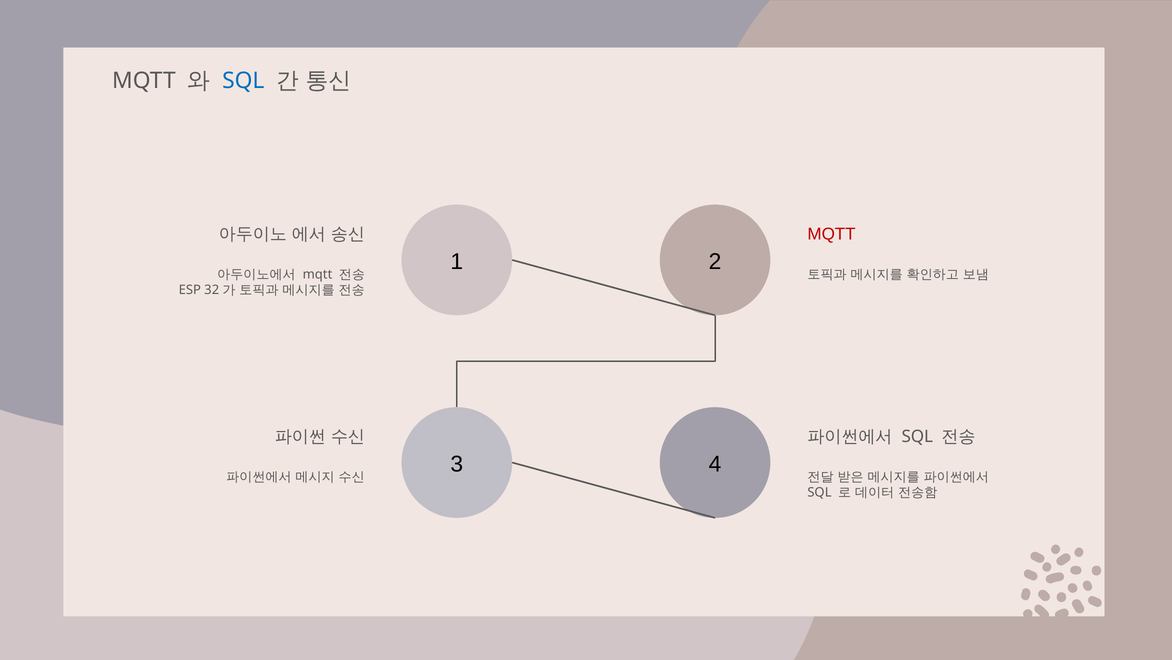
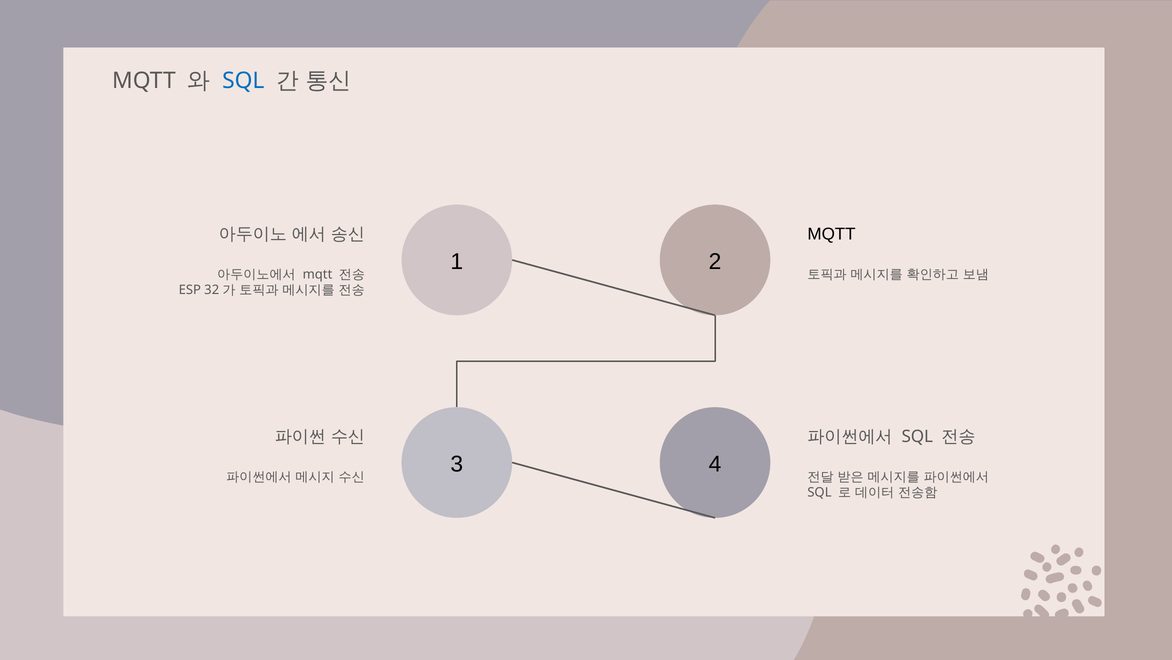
MQTT colour: red -> black (832, 234)
